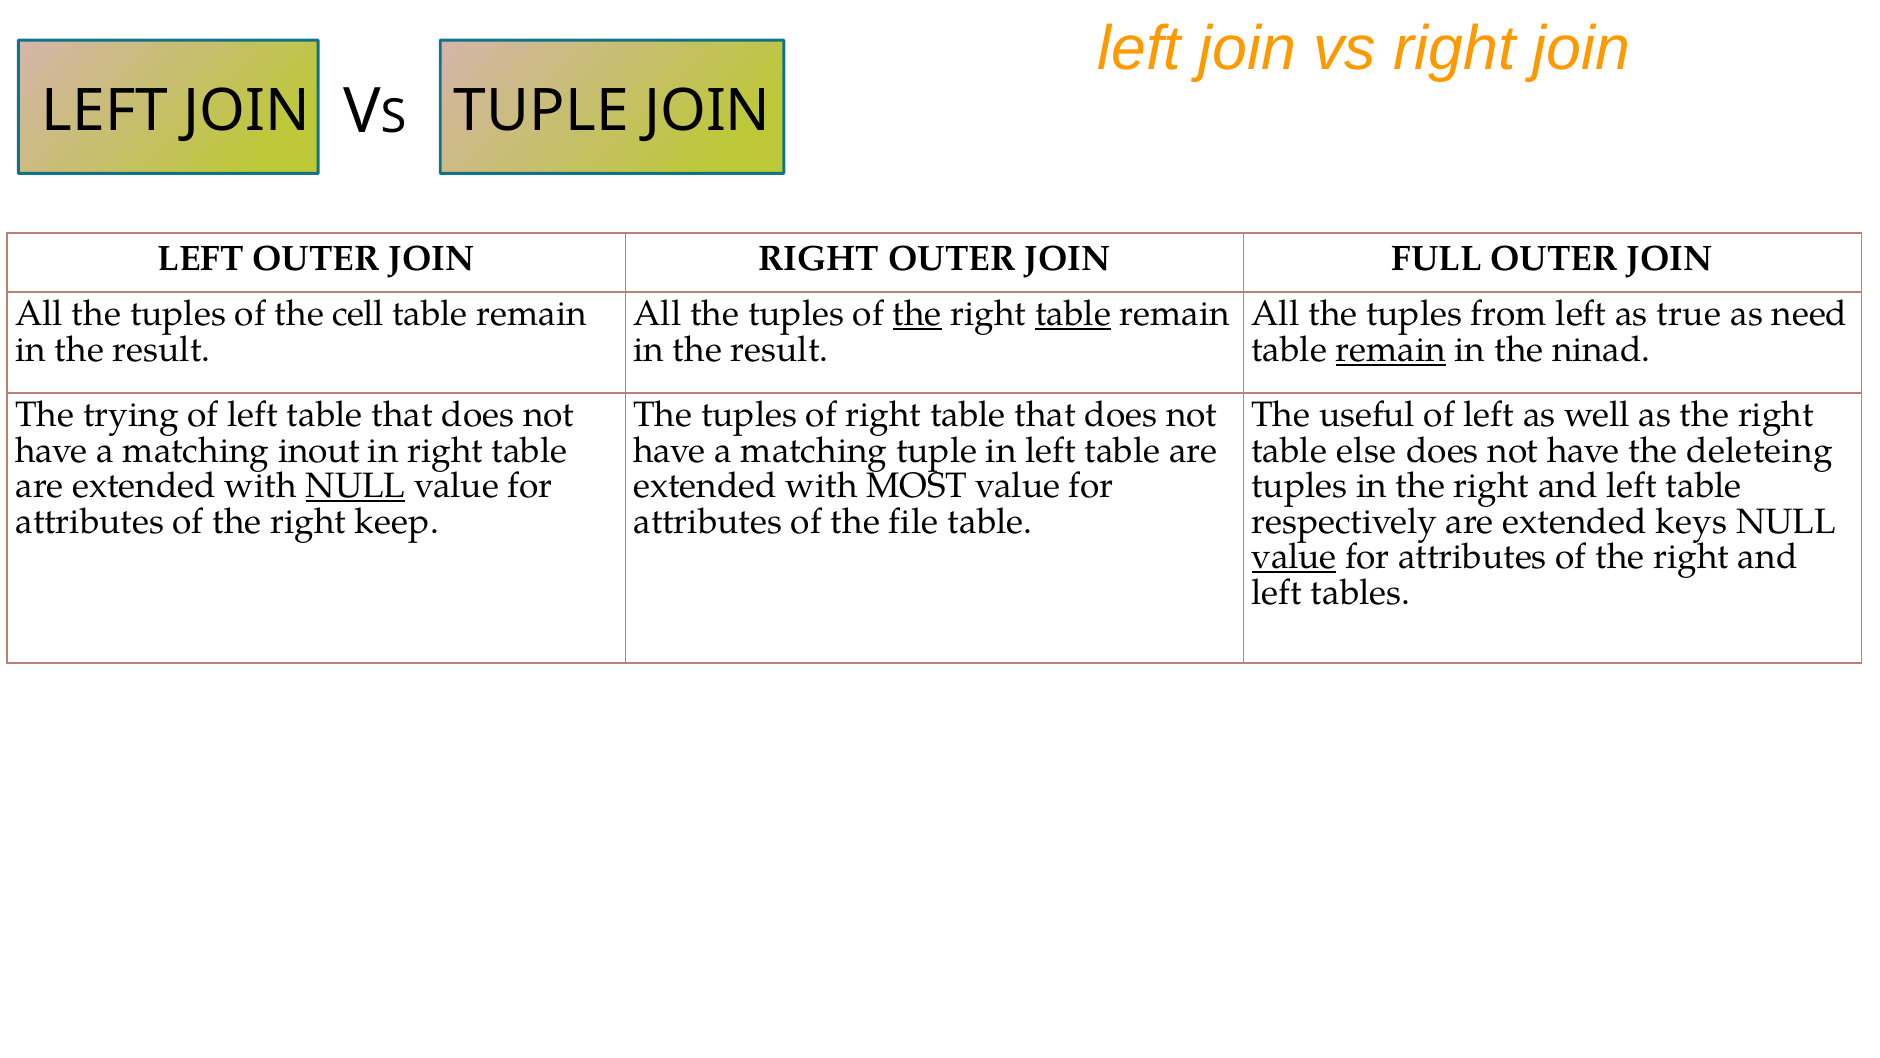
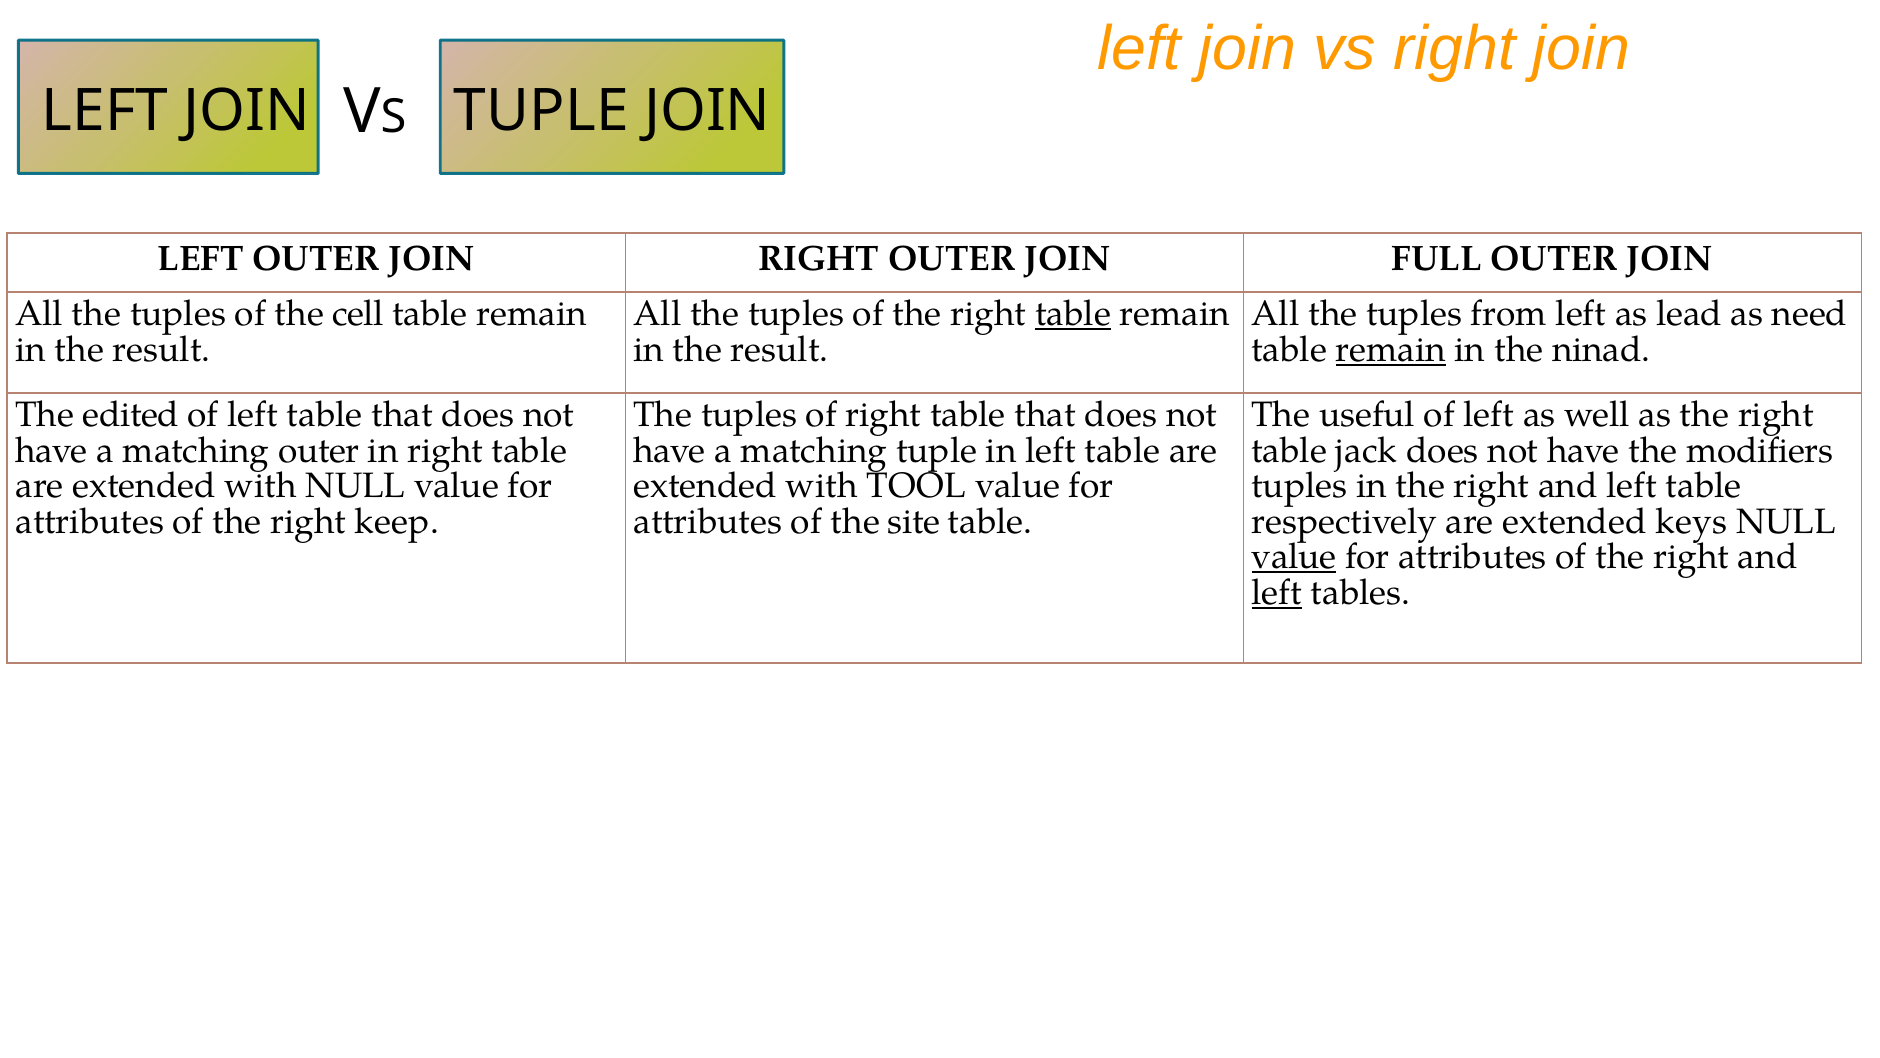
the underline: present -> none (917, 314)
true: true -> lead (1689, 314)
trying: trying -> edited (131, 415)
matching inout: inout -> outer (319, 450)
else: else -> jack (1367, 450)
deleteing: deleteing -> modifiers (1760, 450)
NULL underline: present -> none (356, 486)
MOST: MOST -> TOOL (917, 486)
file: file -> site (914, 521)
left underline: none -> present (1277, 592)
